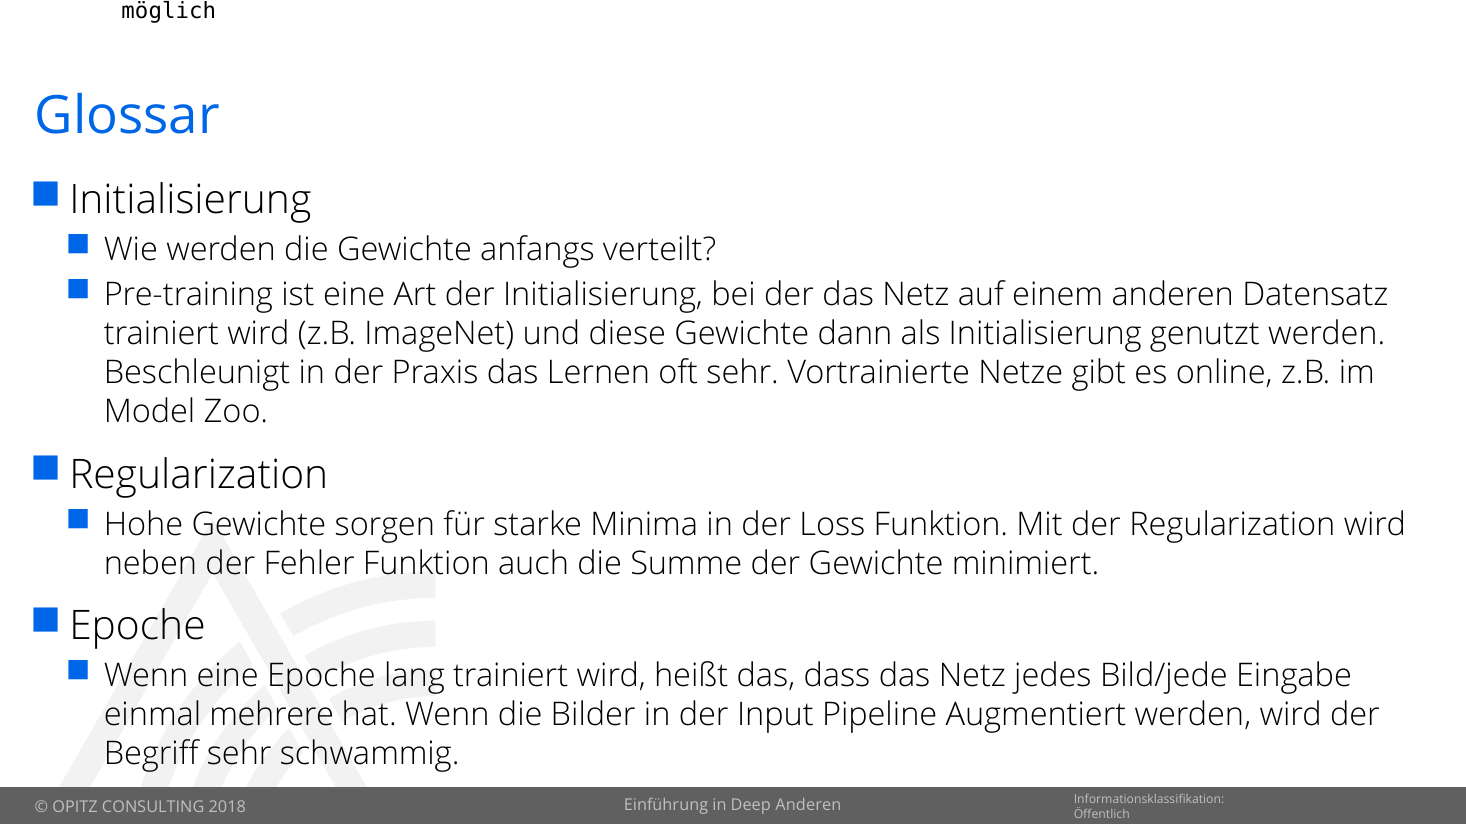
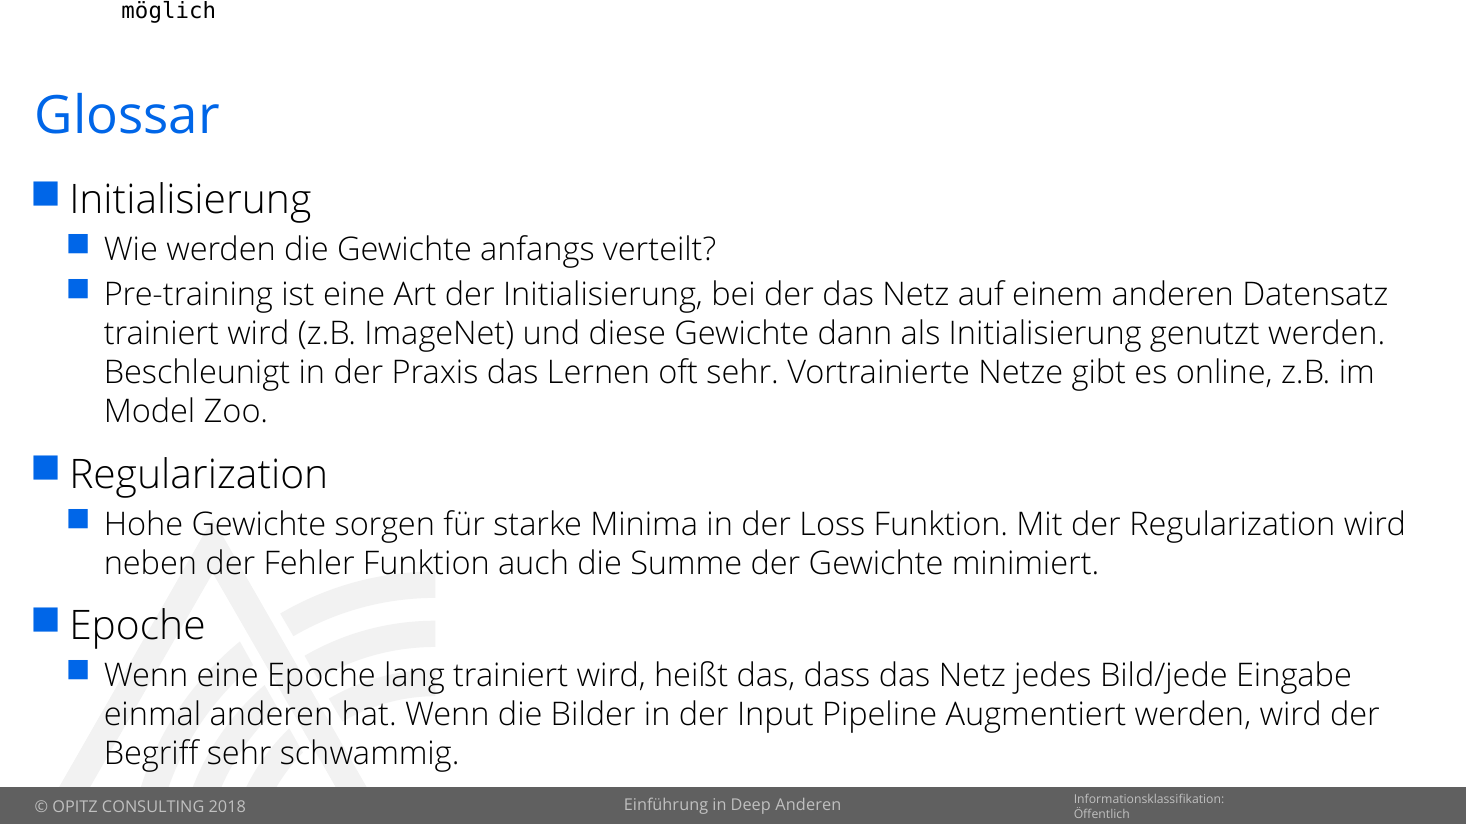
einmal mehrere: mehrere -> anderen (271, 715)
